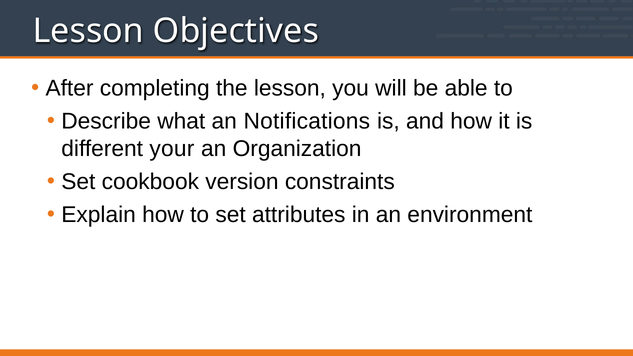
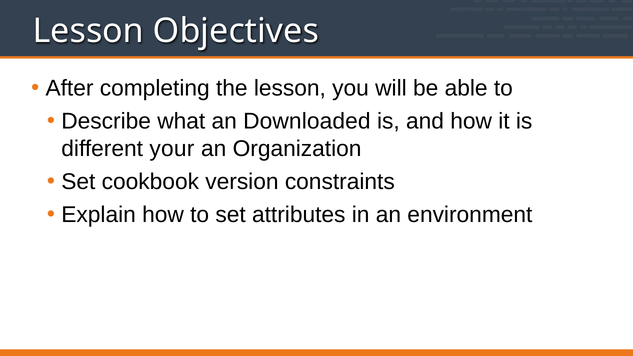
Notifications: Notifications -> Downloaded (307, 121)
